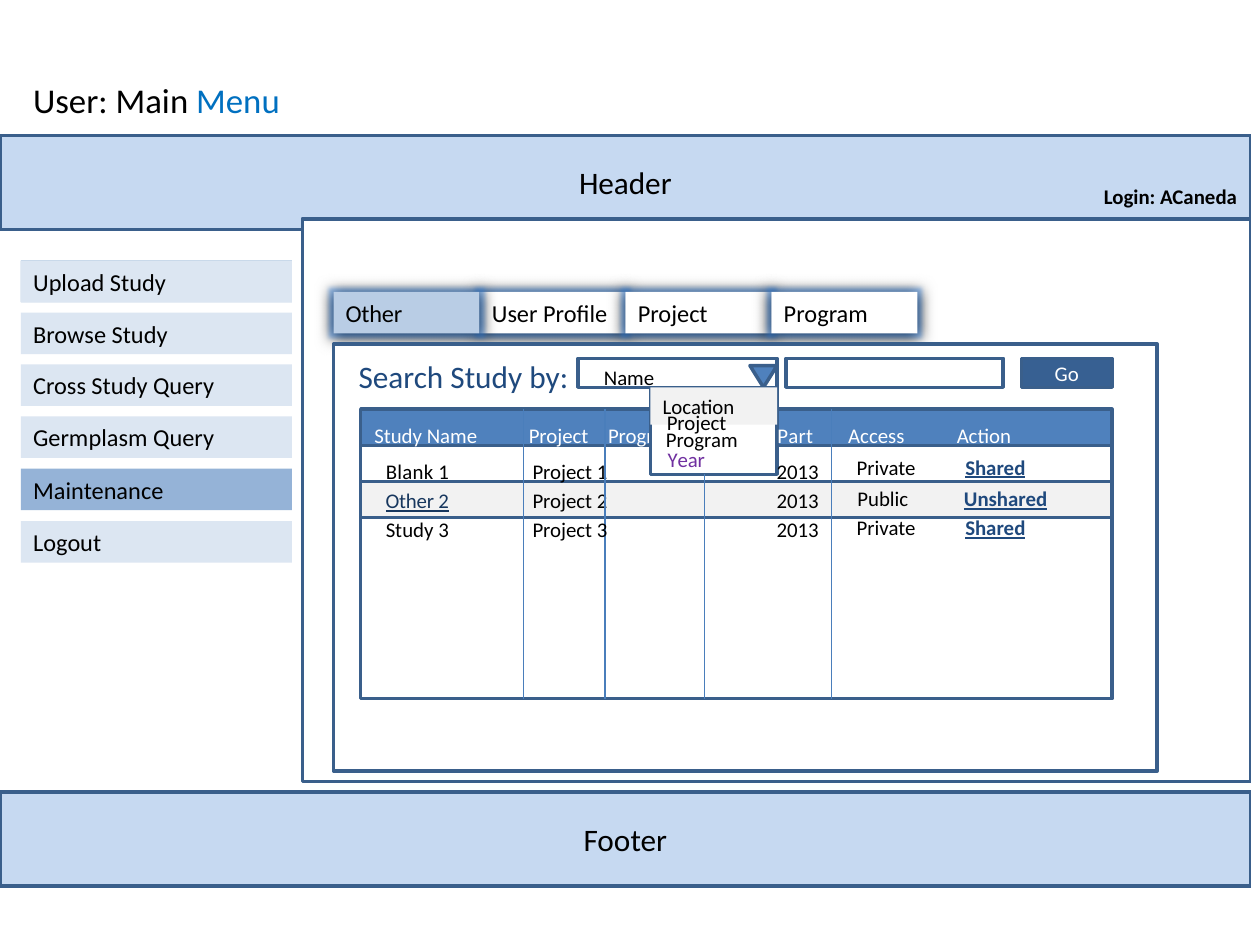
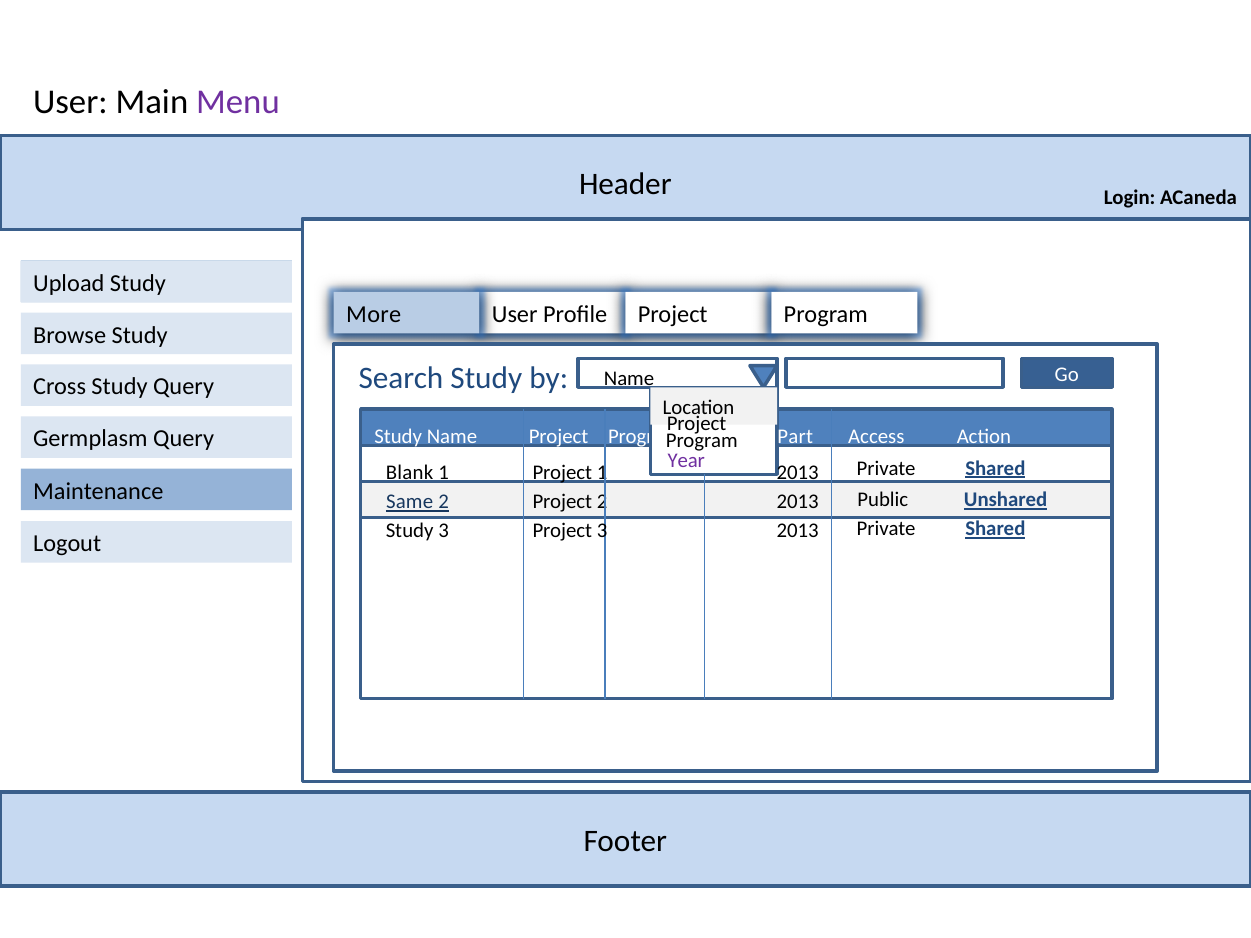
Menu colour: blue -> purple (238, 102)
Other: Other -> More (374, 314)
Other: Other -> Same (410, 502)
